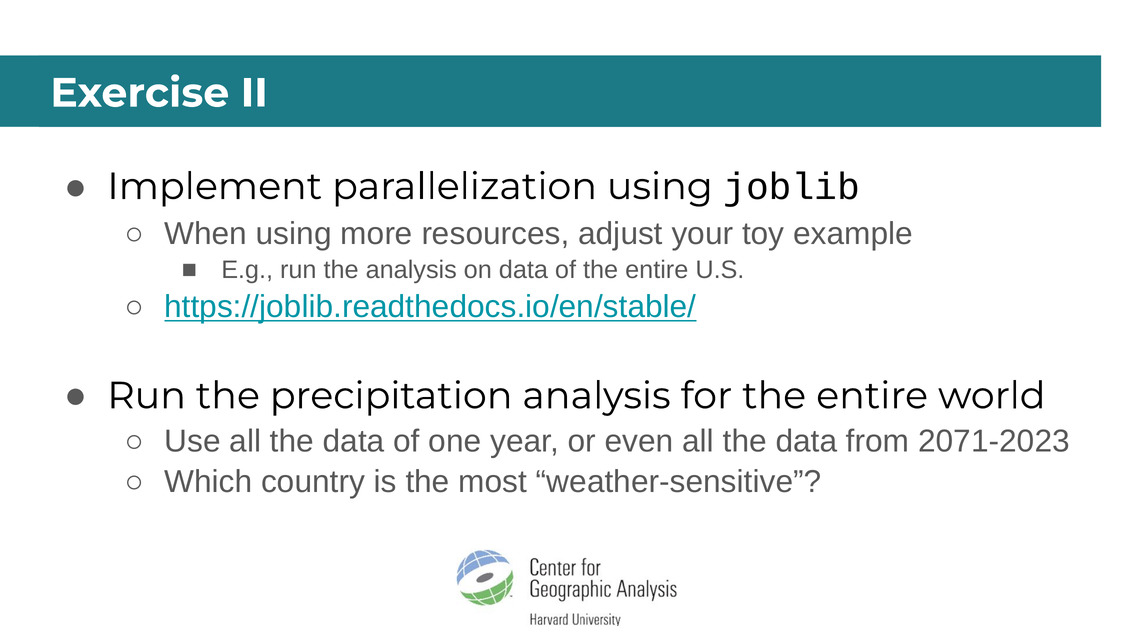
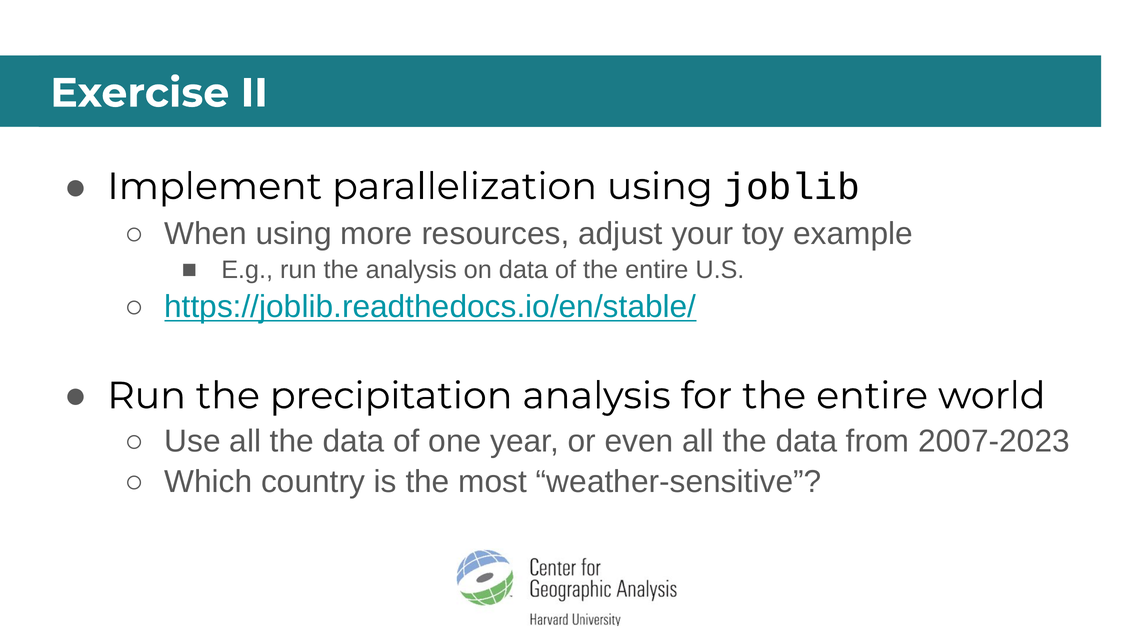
2071-2023: 2071-2023 -> 2007-2023 (994, 442)
